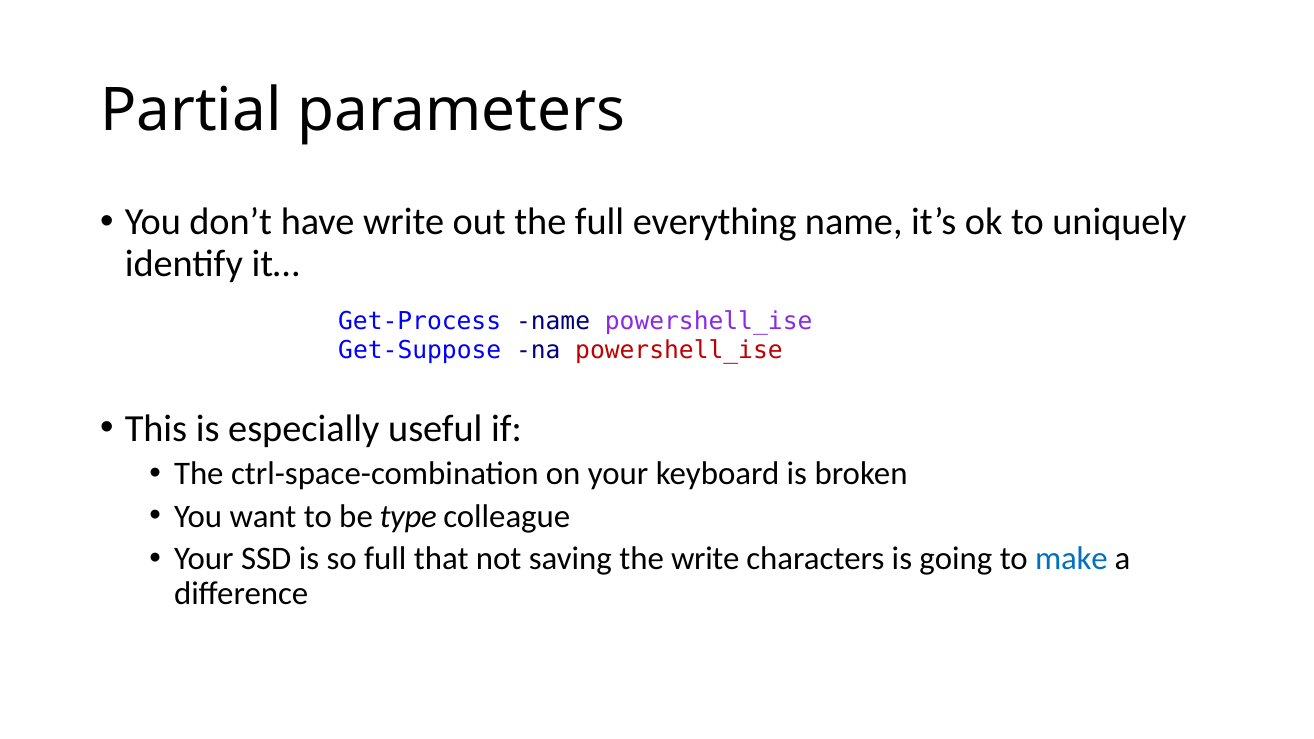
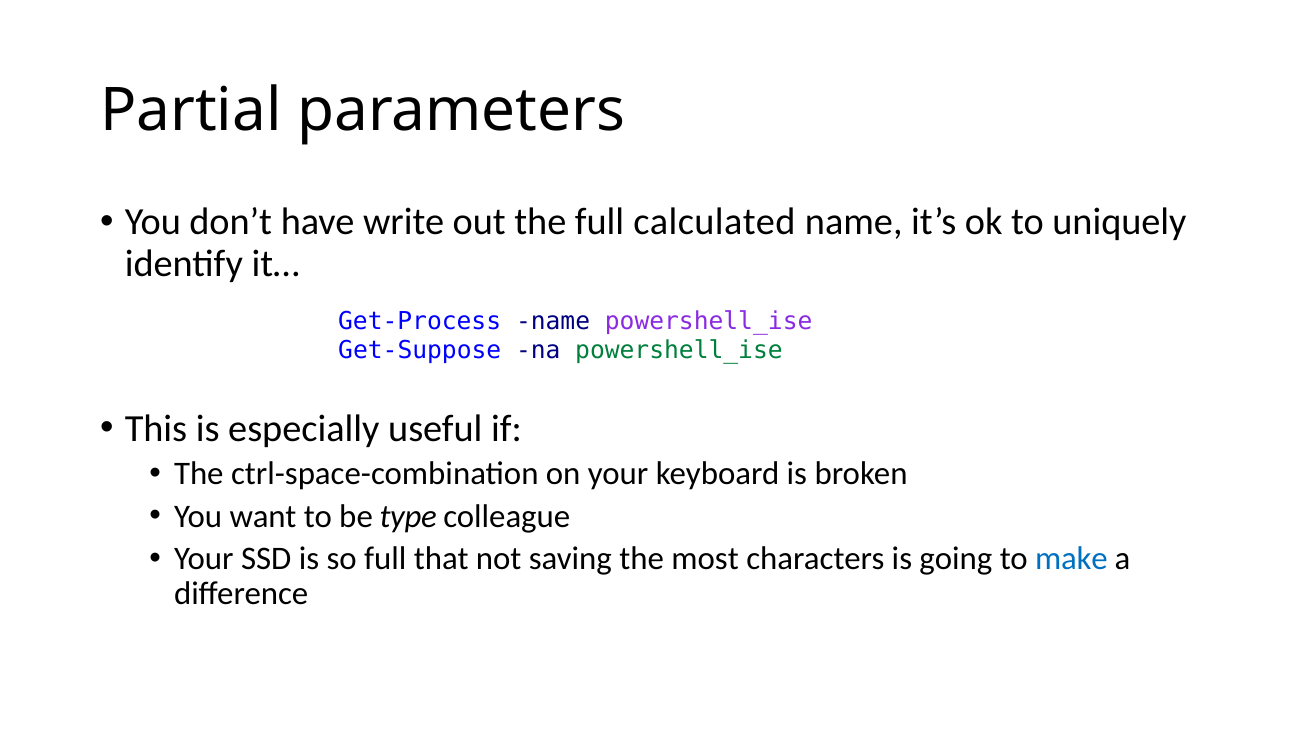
everything: everything -> calculated (714, 222)
powershell_ise colour: red -> green (679, 351)
the write: write -> most (705, 559)
